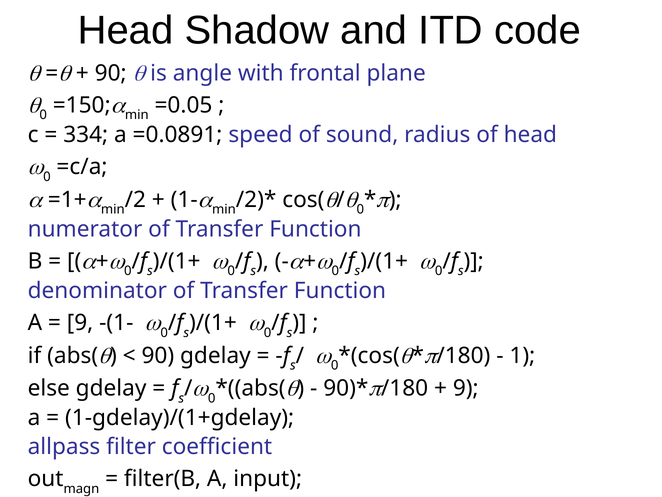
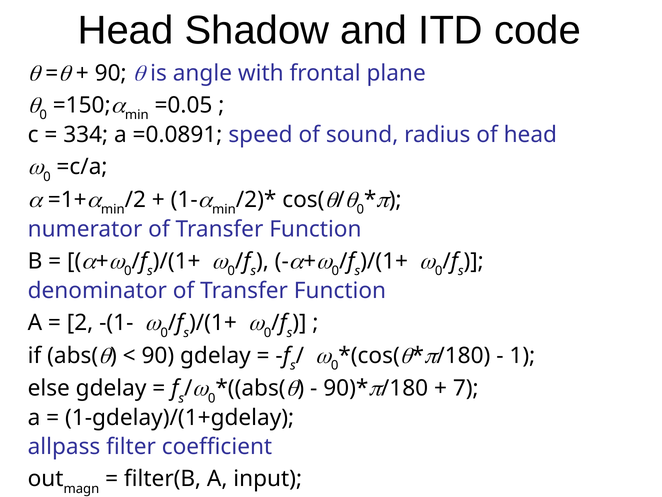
9: 9 -> 2 (80, 322)
9: 9 -> 7 (466, 388)
